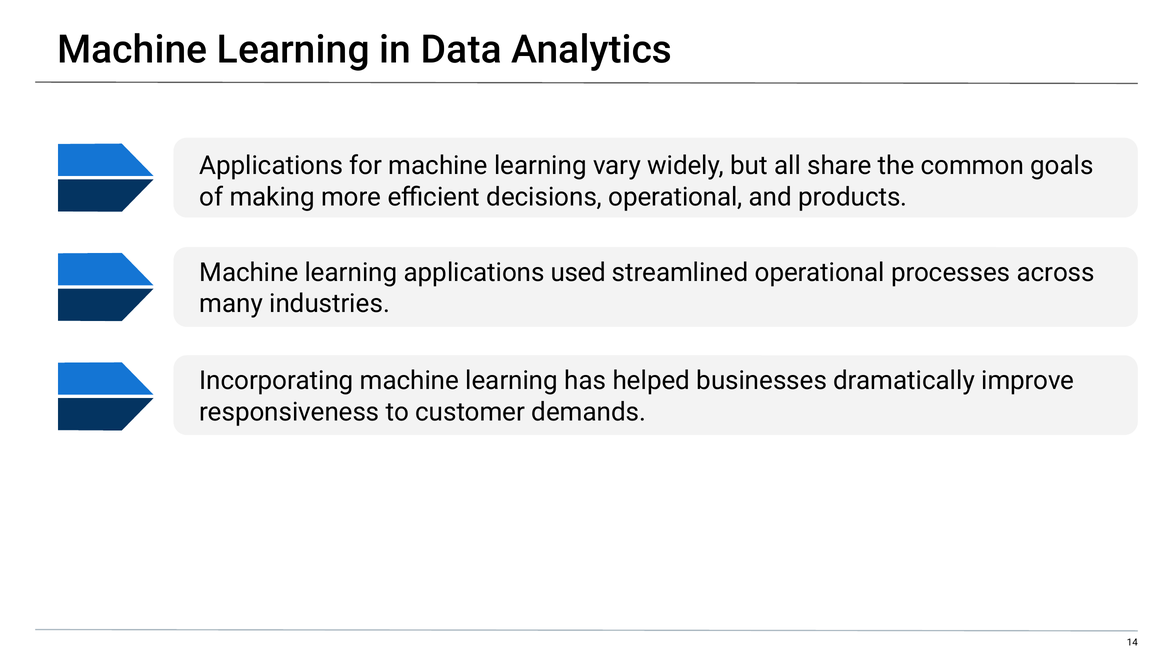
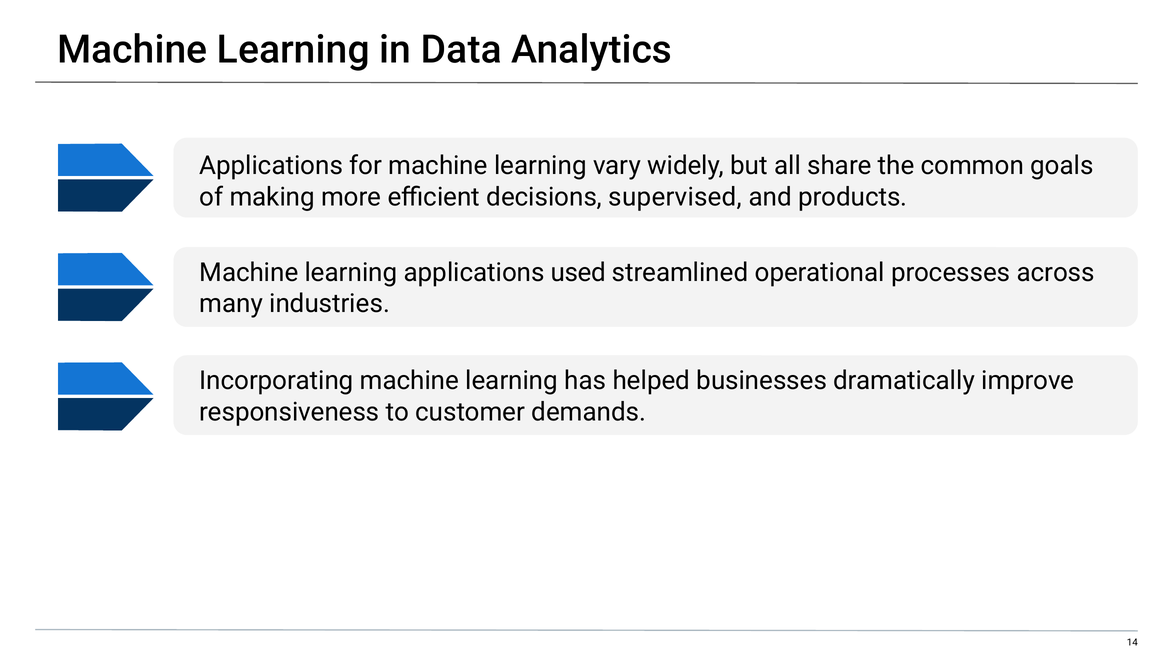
decisions operational: operational -> supervised (675, 197)
